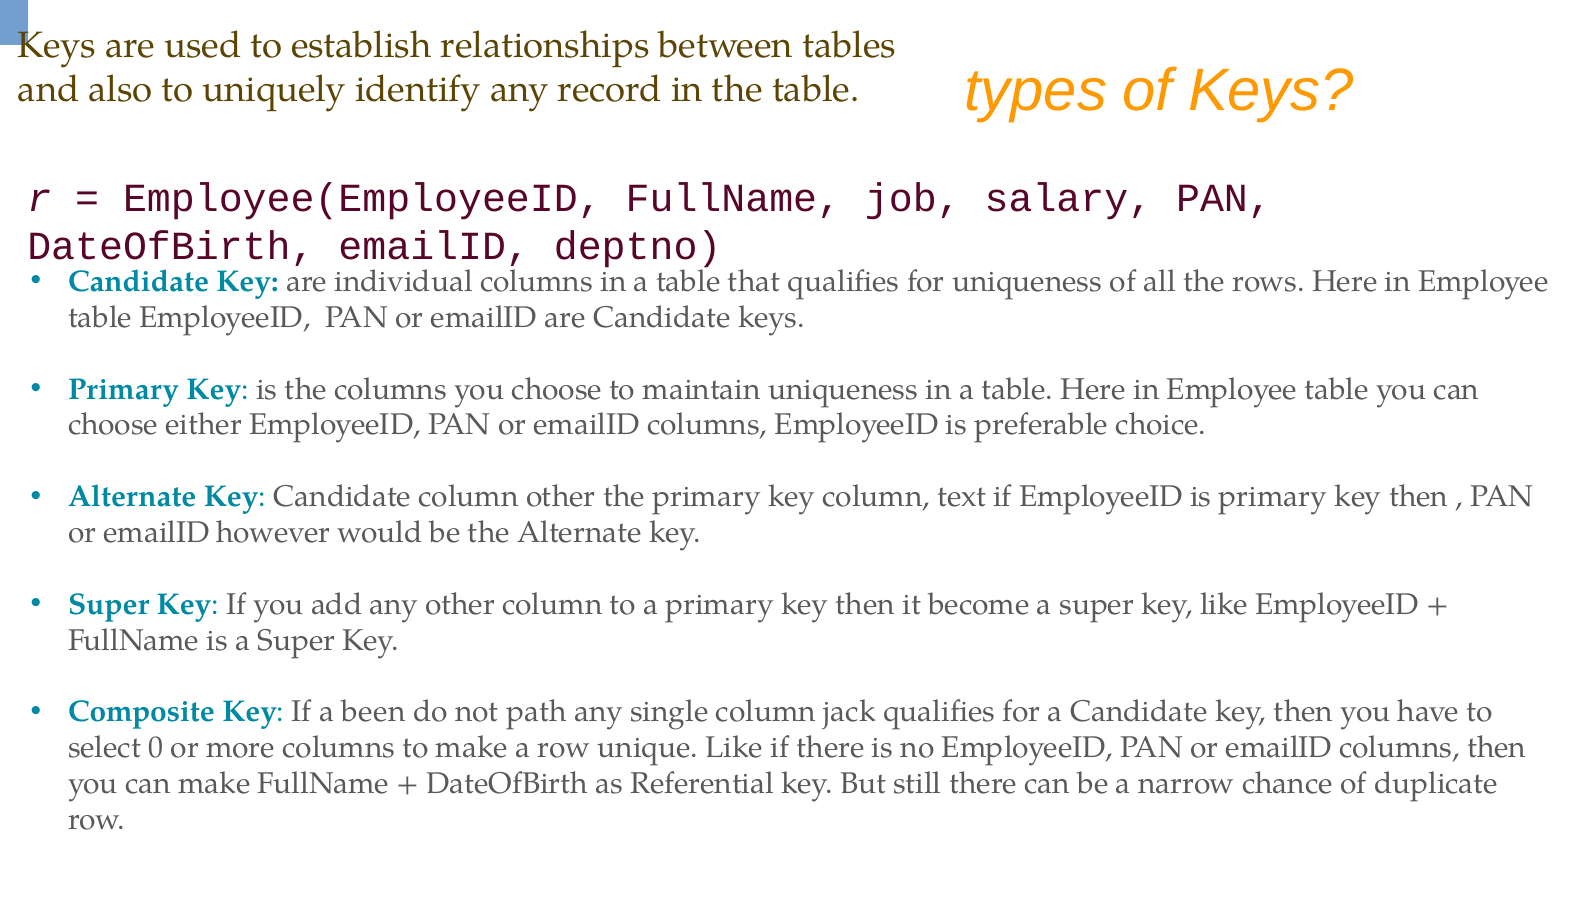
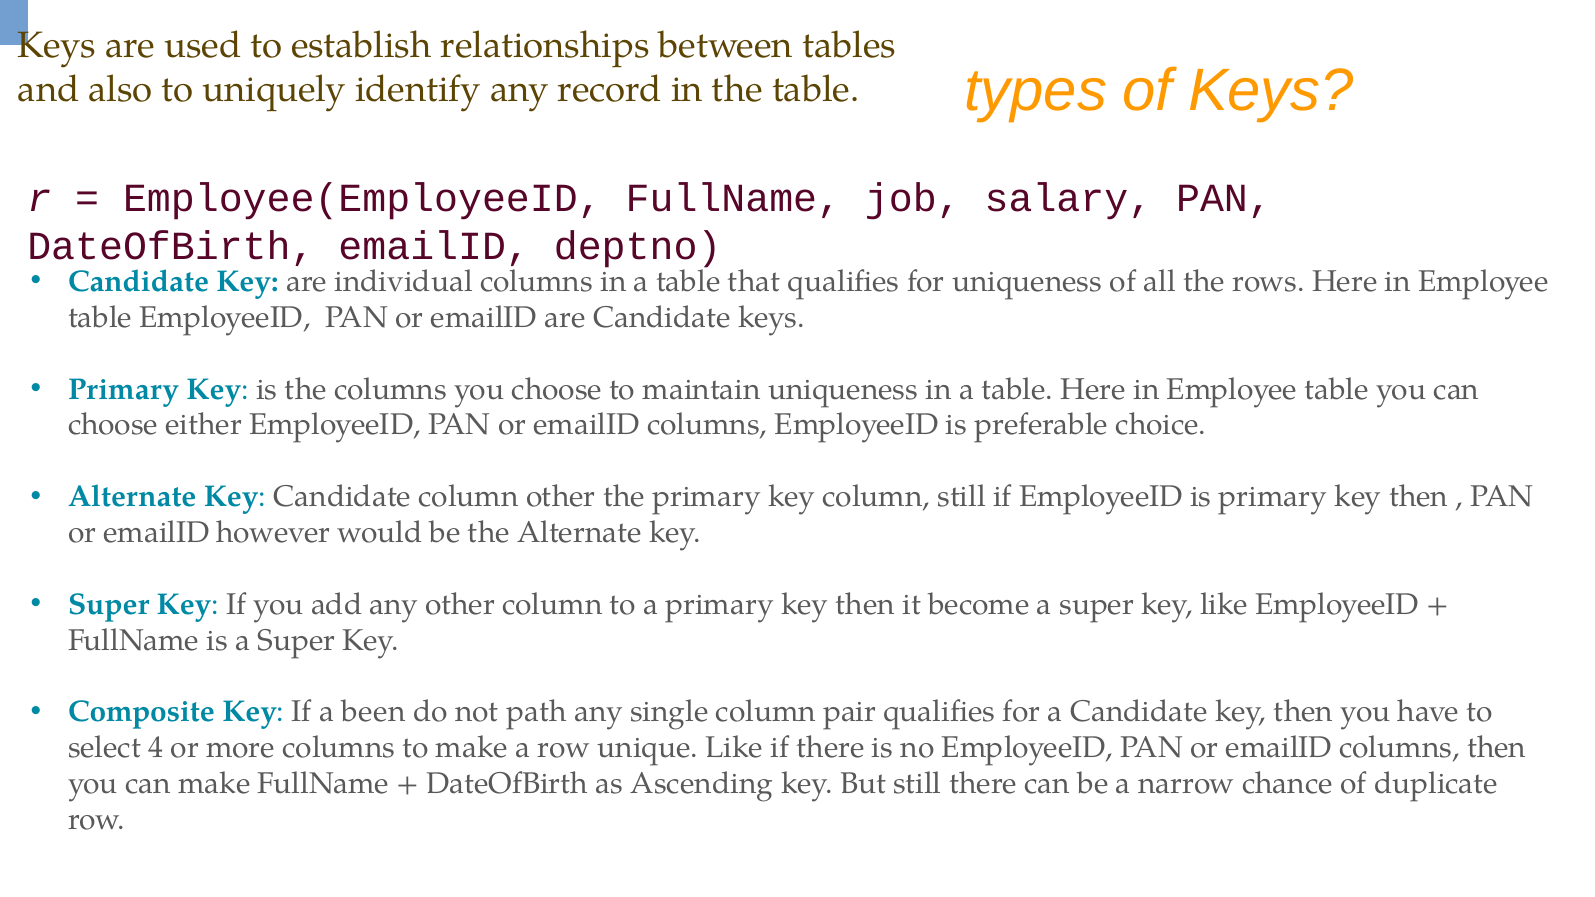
column text: text -> still (962, 497)
jack: jack -> pair (850, 712)
0: 0 -> 4 (156, 748)
Referential: Referential -> Ascending (702, 784)
